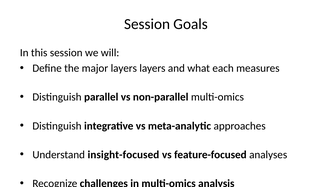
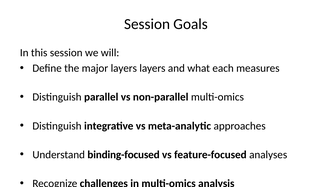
insight-focused: insight-focused -> binding-focused (124, 154)
